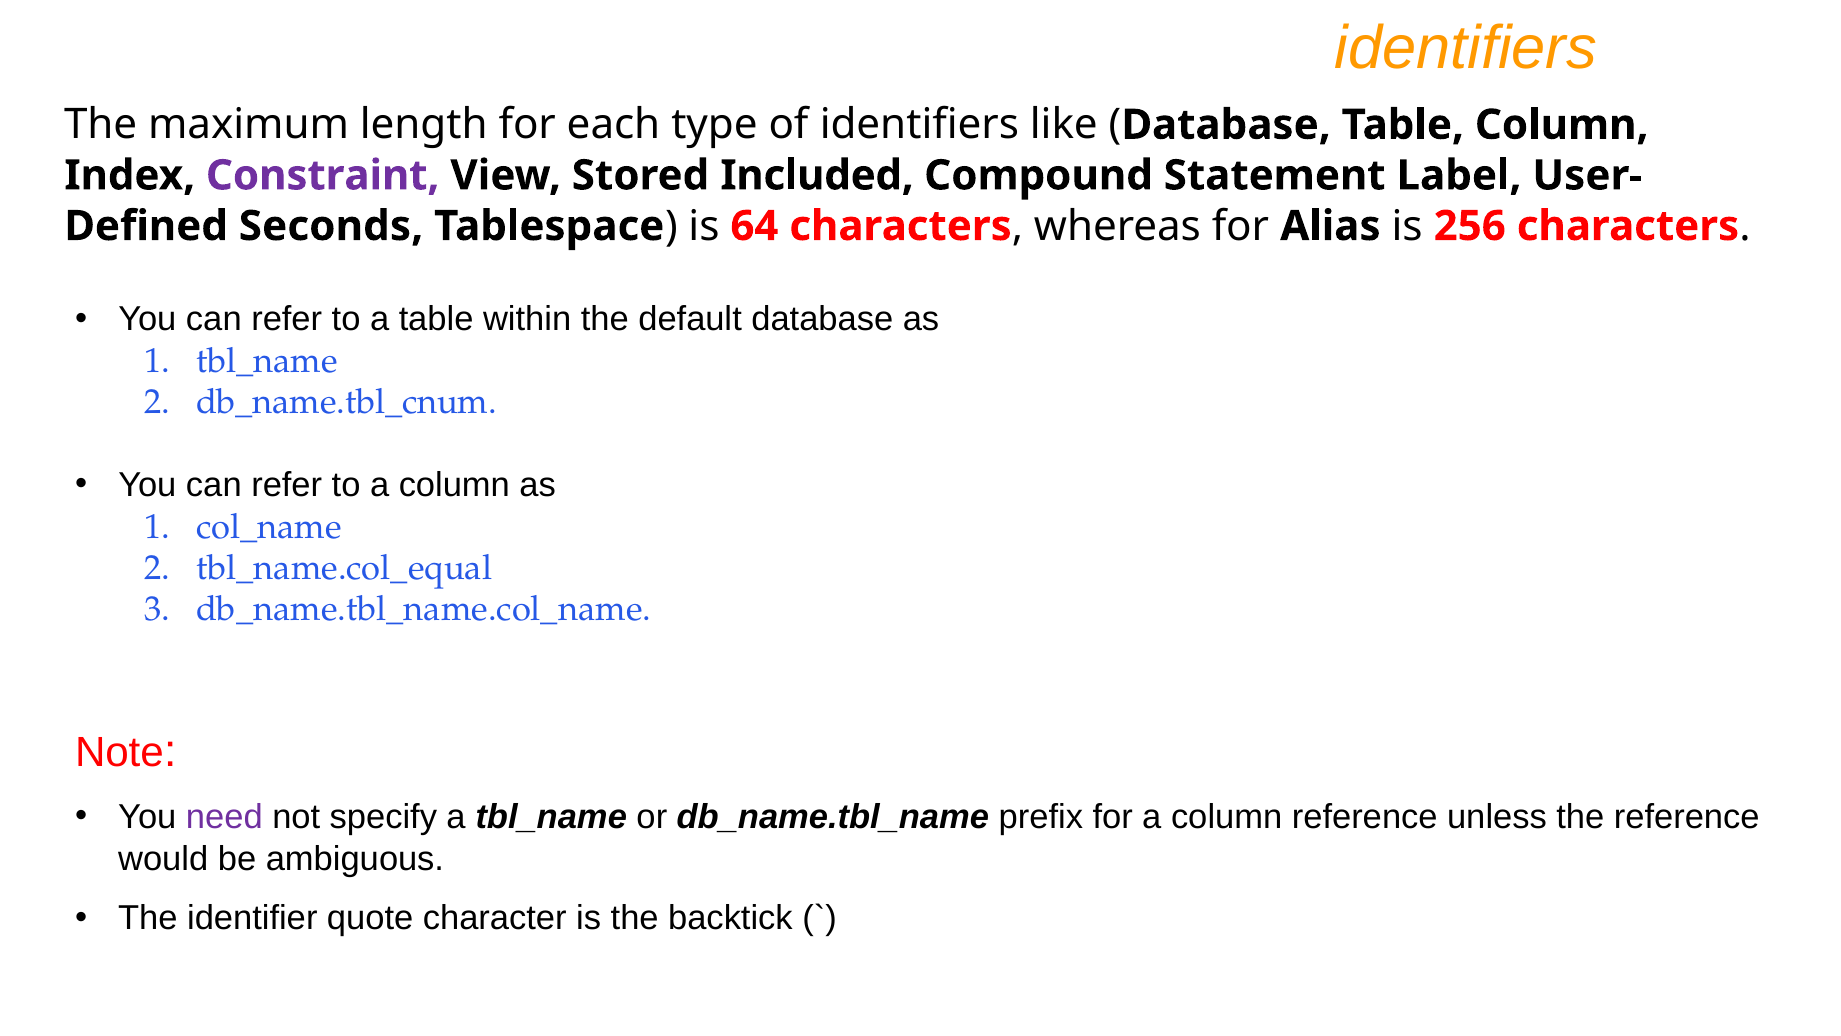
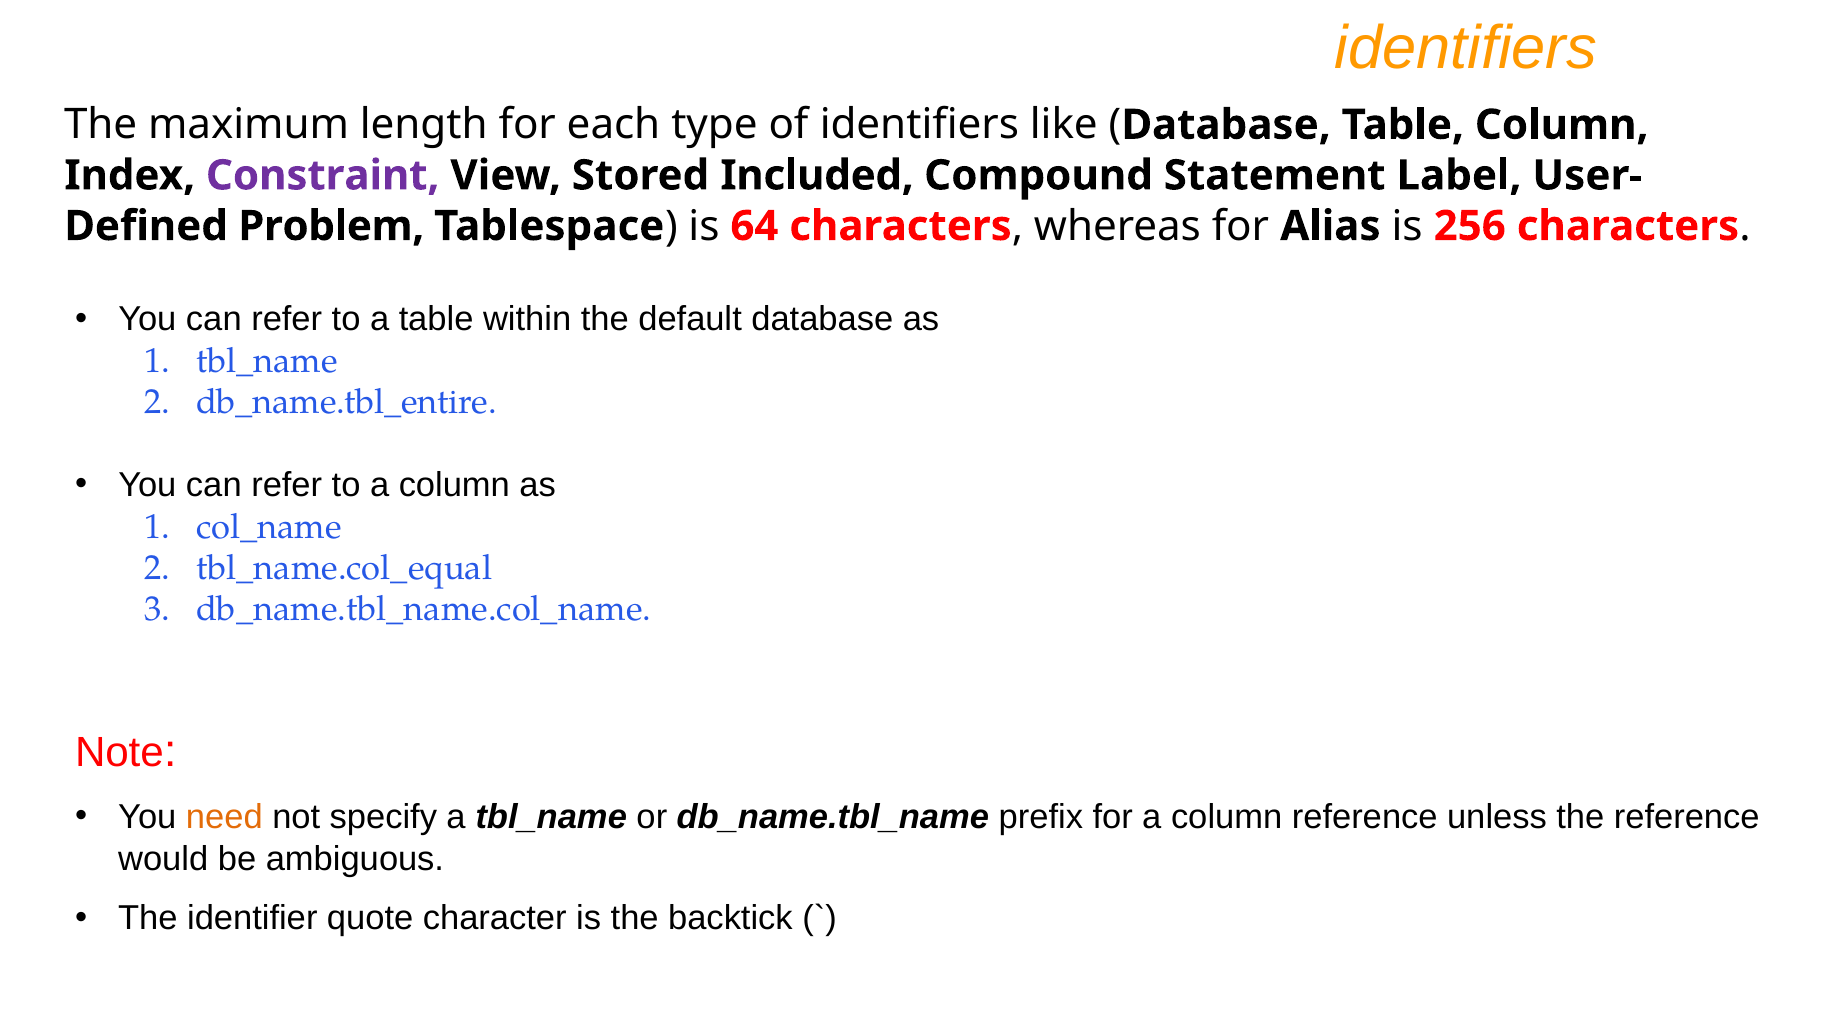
Seconds: Seconds -> Problem (331, 226)
db_name.tbl_cnum: db_name.tbl_cnum -> db_name.tbl_entire (346, 402)
need colour: purple -> orange (224, 817)
